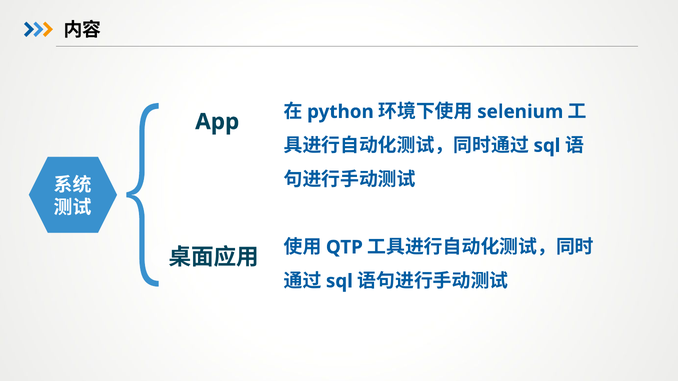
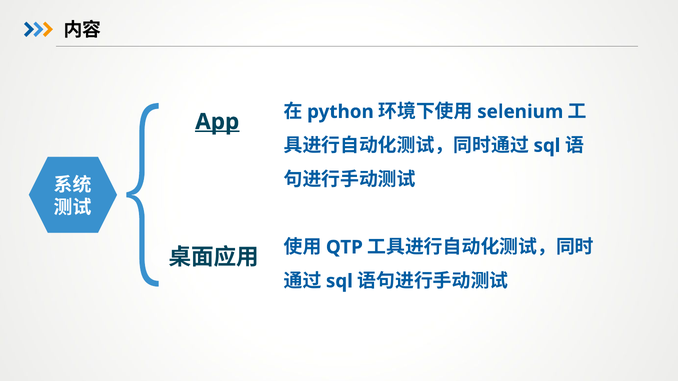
App underline: none -> present (217, 122)
